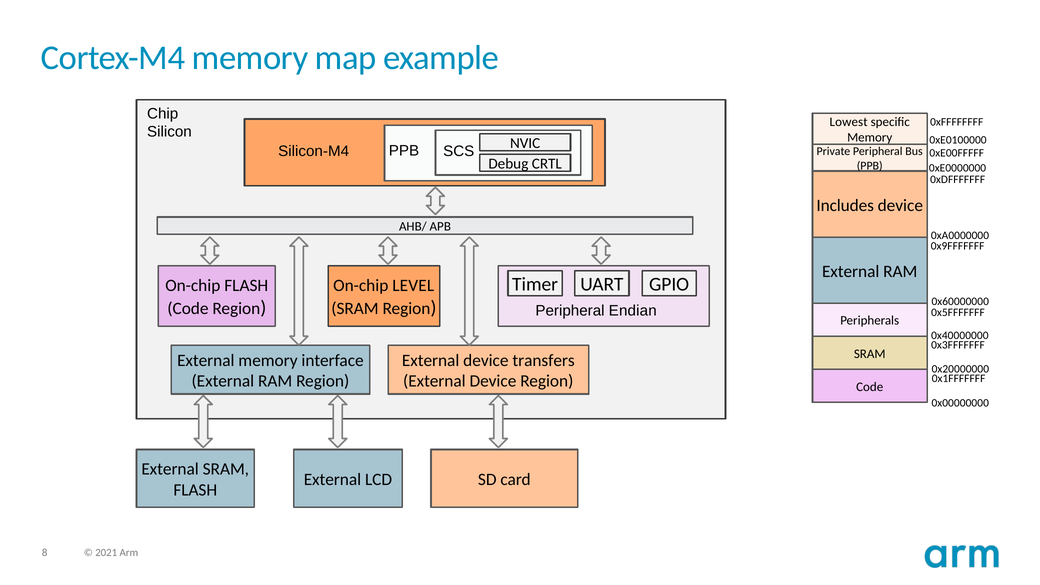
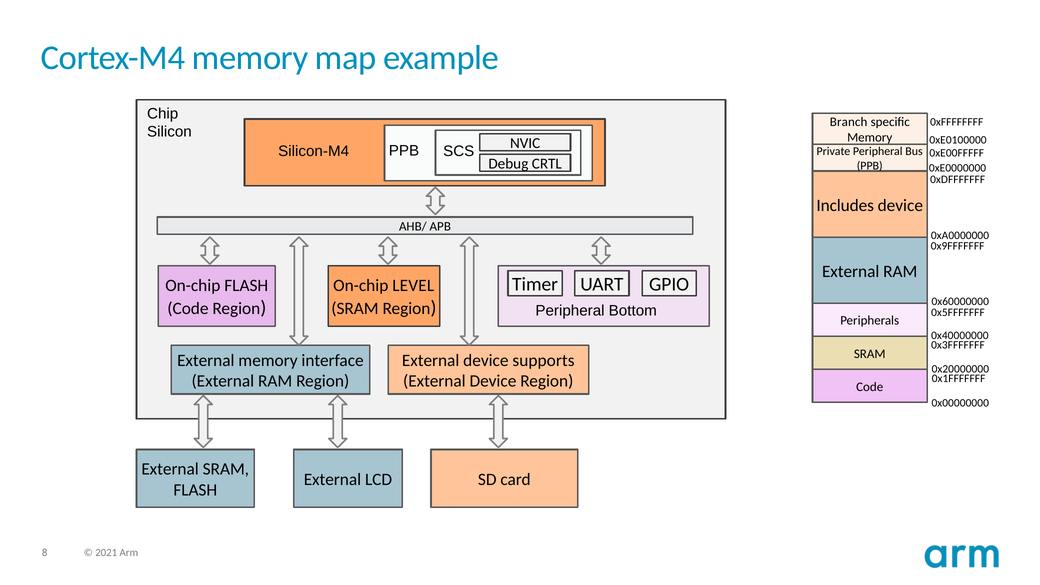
Lowest: Lowest -> Branch (849, 122)
Endian: Endian -> Bottom (633, 311)
transfers: transfers -> supports (544, 360)
